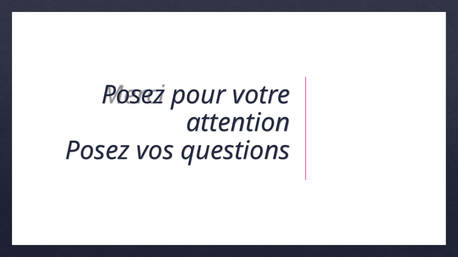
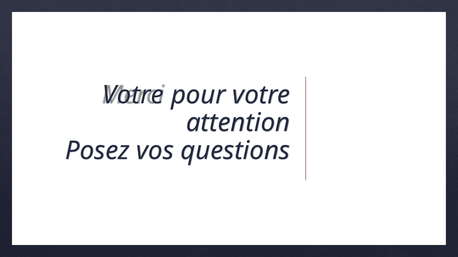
Posez: Posez -> Votre (133, 95)
